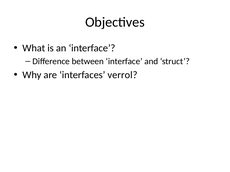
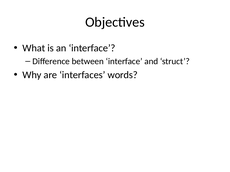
verrol: verrol -> words (123, 75)
